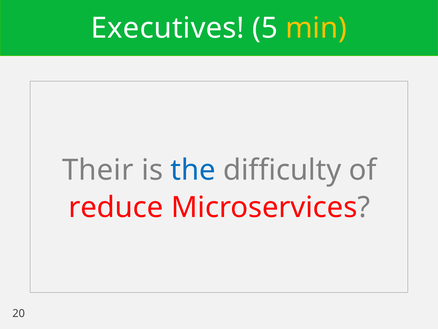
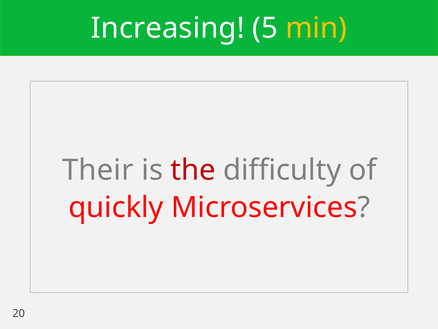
Executives: Executives -> Increasing (168, 28)
the colour: blue -> red (193, 170)
reduce: reduce -> quickly (116, 207)
